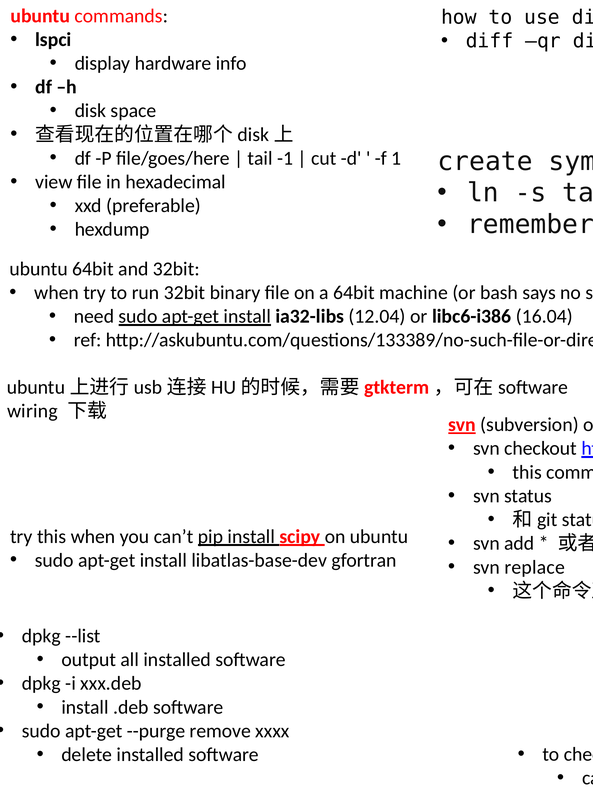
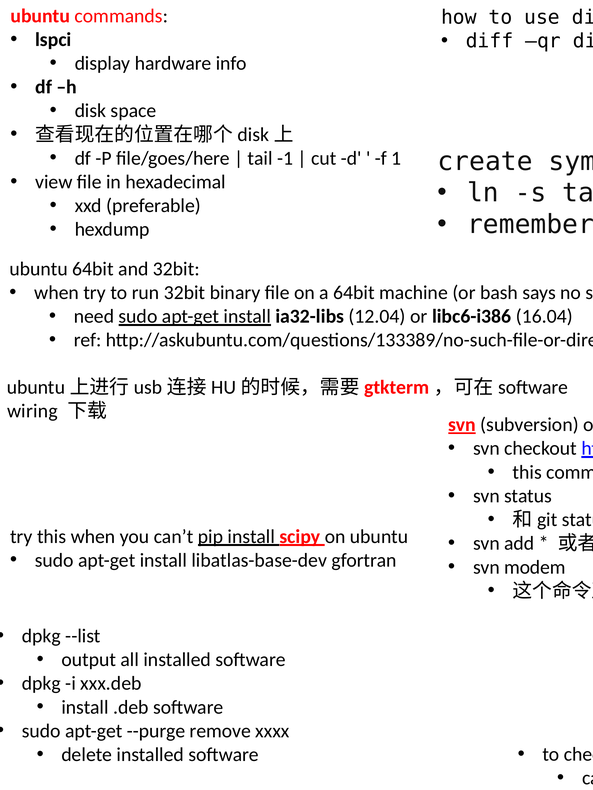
replace: replace -> modem (535, 568)
